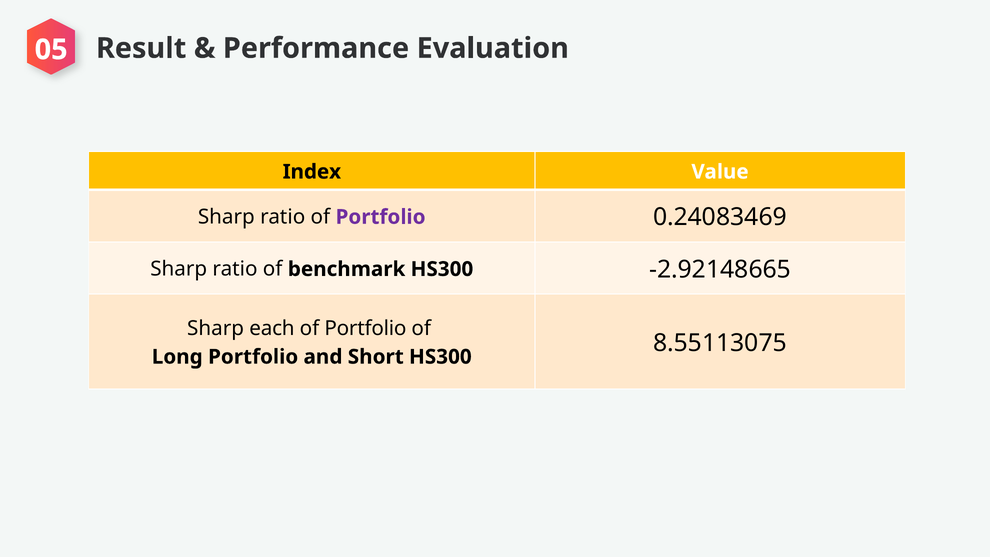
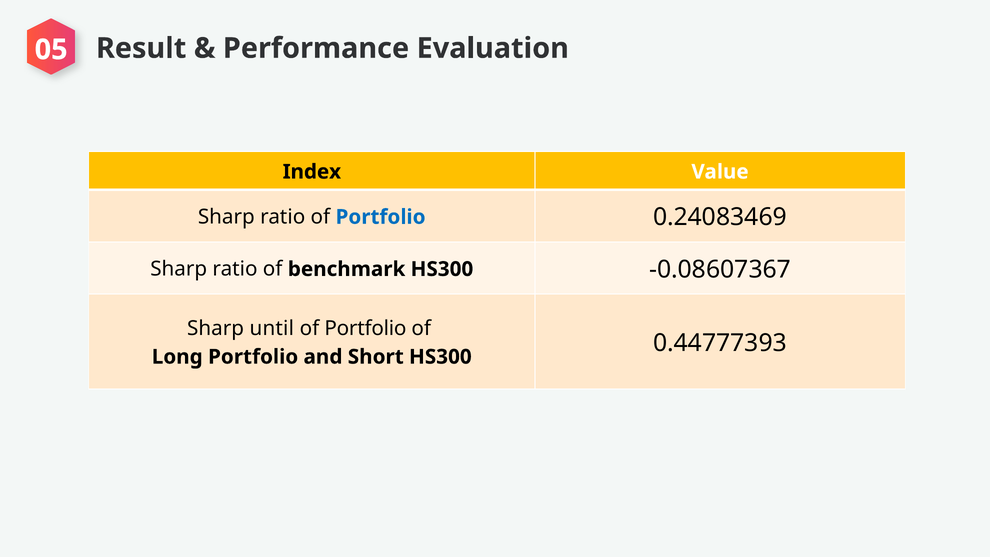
Portfolio colour: purple -> blue (381, 217)
-2.92148665: -2.92148665 -> -0.08607367 (720, 269)
each: each -> until (272, 329)
8.55113075: 8.55113075 -> 0.44777393 (720, 343)
